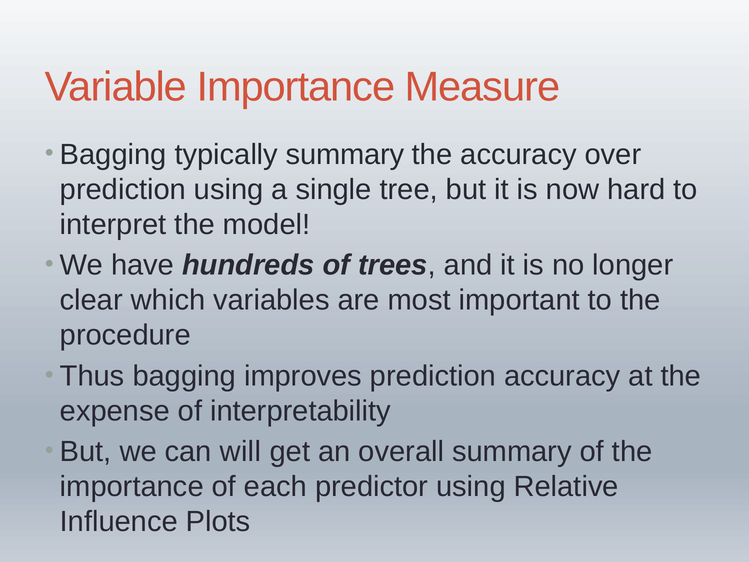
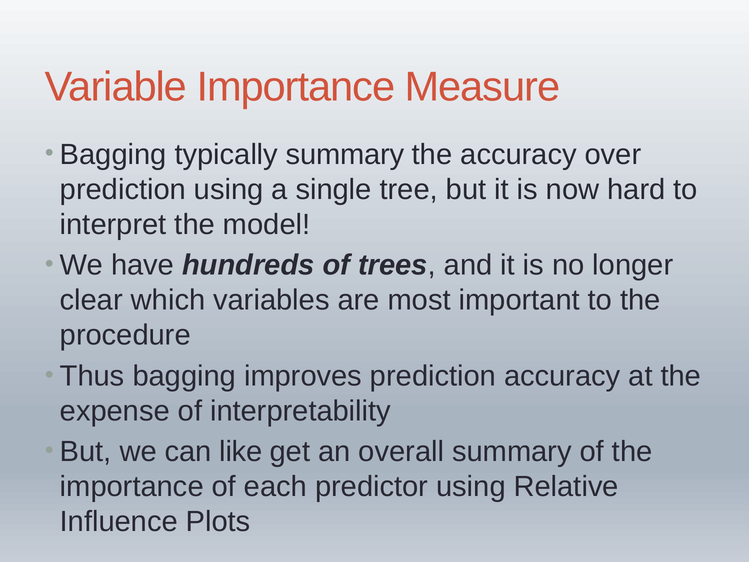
will: will -> like (241, 452)
